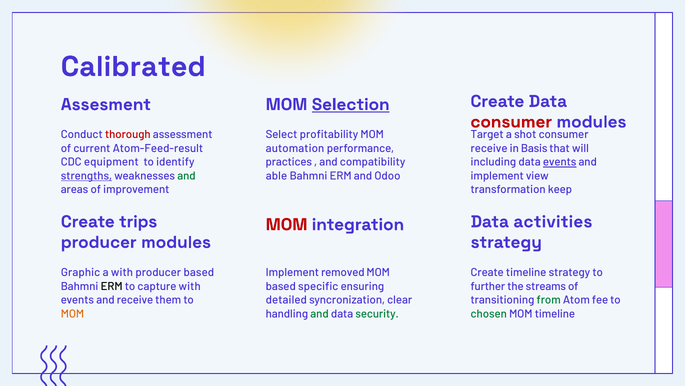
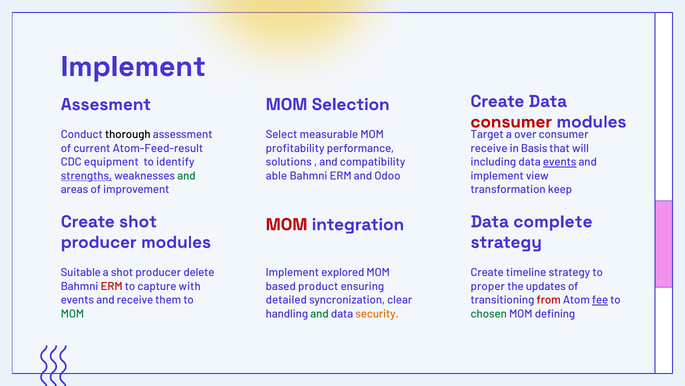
Calibrated: Calibrated -> Implement (133, 66)
Selection underline: present -> none (351, 104)
thorough colour: red -> black (128, 134)
profitability: profitability -> measurable (329, 134)
shot: shot -> over (525, 134)
automation: automation -> profitability (295, 148)
practices: practices -> solutions (289, 162)
Create trips: trips -> shot (138, 221)
activities: activities -> complete (553, 221)
Graphic: Graphic -> Suitable (81, 272)
a with: with -> shot (122, 272)
producer based: based -> delete (199, 272)
removed: removed -> explored (343, 272)
ERM colour: black -> red (112, 286)
specific: specific -> product (318, 286)
further: further -> proper (488, 286)
streams: streams -> updates (546, 286)
from colour: green -> red (549, 300)
fee underline: none -> present (600, 300)
MOM colour: orange -> green (72, 313)
security colour: green -> orange (377, 313)
MOM timeline: timeline -> defining (555, 313)
